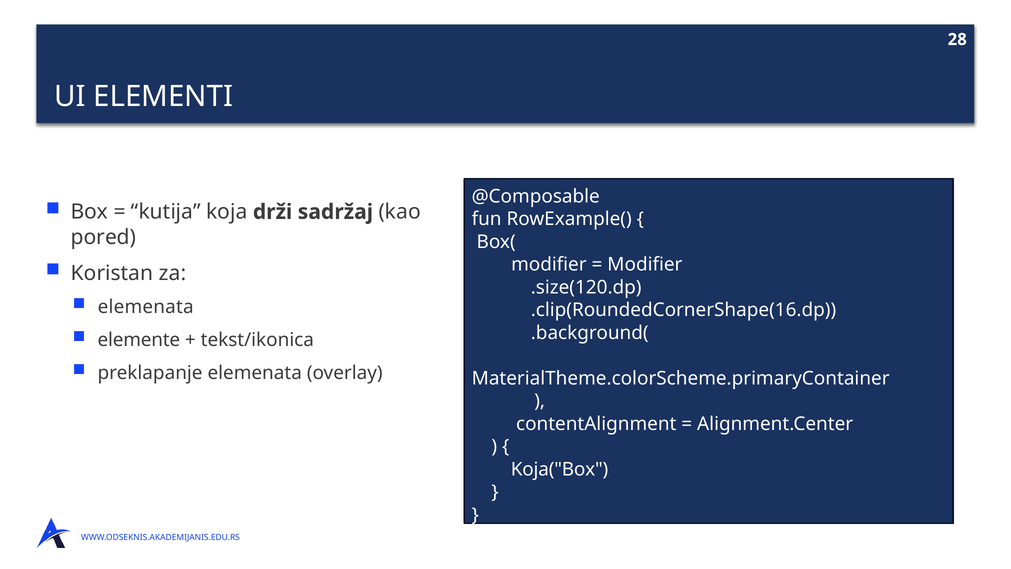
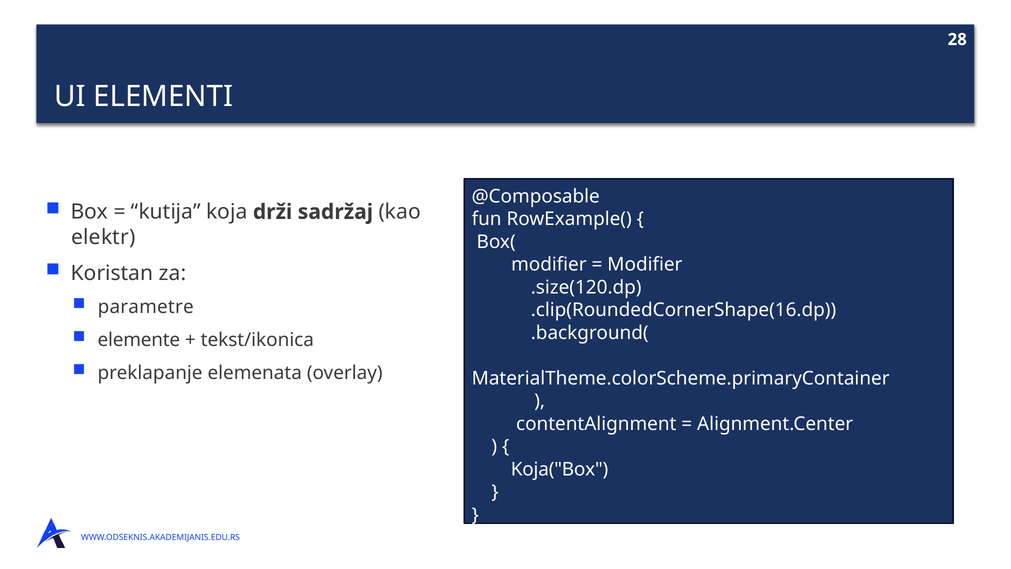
pored: pored -> elektr (103, 237)
elemenata: elemenata -> parametre (146, 307)
